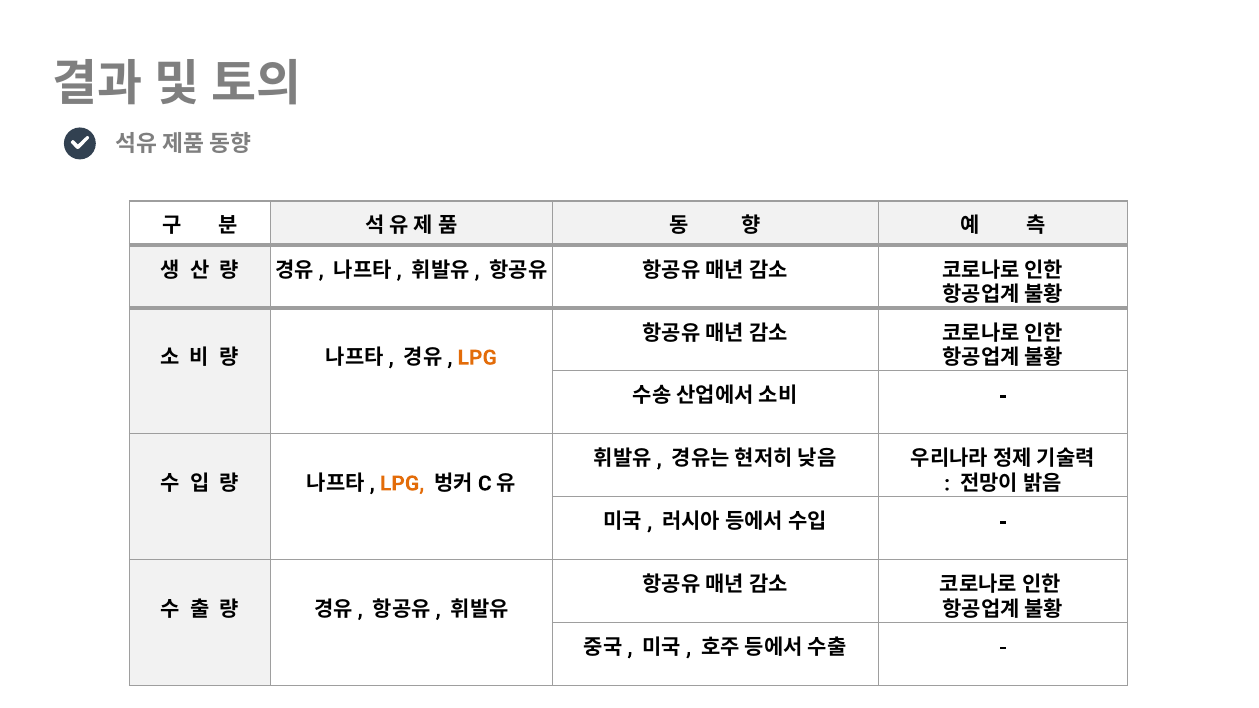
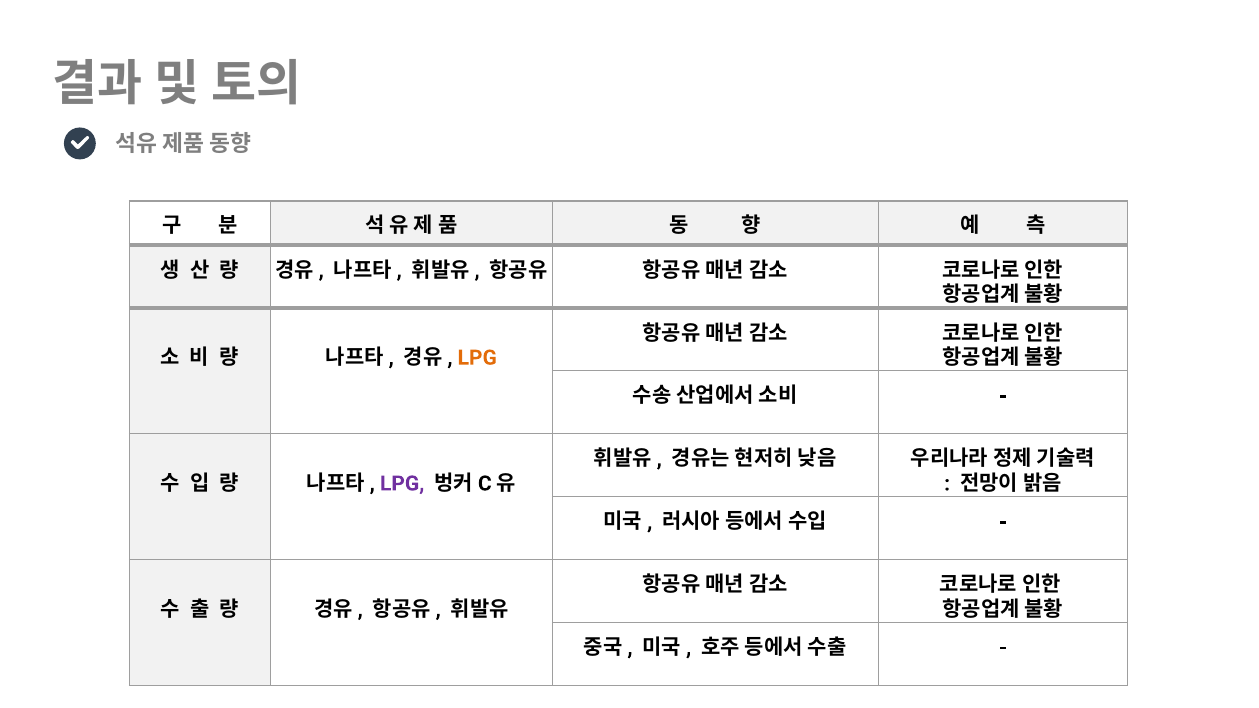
LPG colour: orange -> purple (402, 484)
